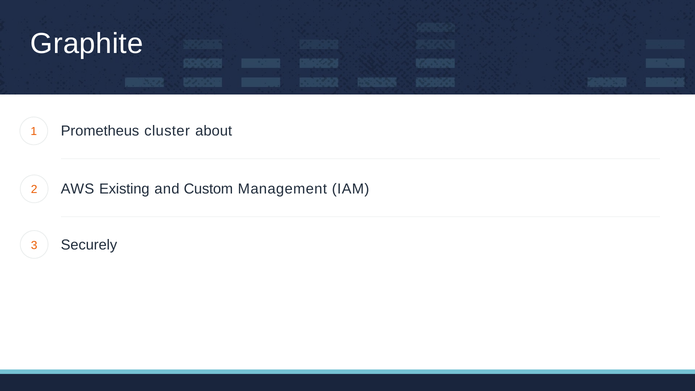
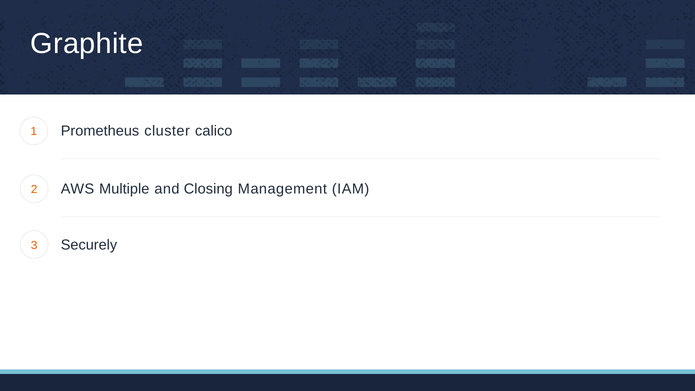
about: about -> calico (214, 131)
Existing: Existing -> Multiple (124, 189)
Custom: Custom -> Closing (208, 189)
